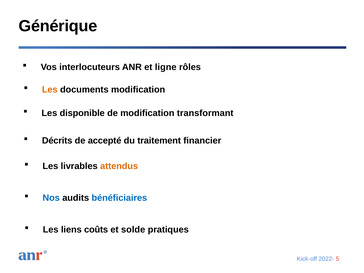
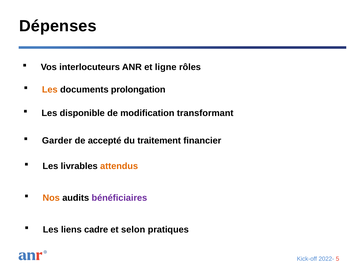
Générique: Générique -> Dépenses (58, 26)
documents modification: modification -> prolongation (138, 90)
Décrits: Décrits -> Garder (57, 141)
Nos colour: blue -> orange (51, 198)
bénéficiaires colour: blue -> purple (119, 198)
coûts: coûts -> cadre (96, 230)
solde: solde -> selon (133, 230)
